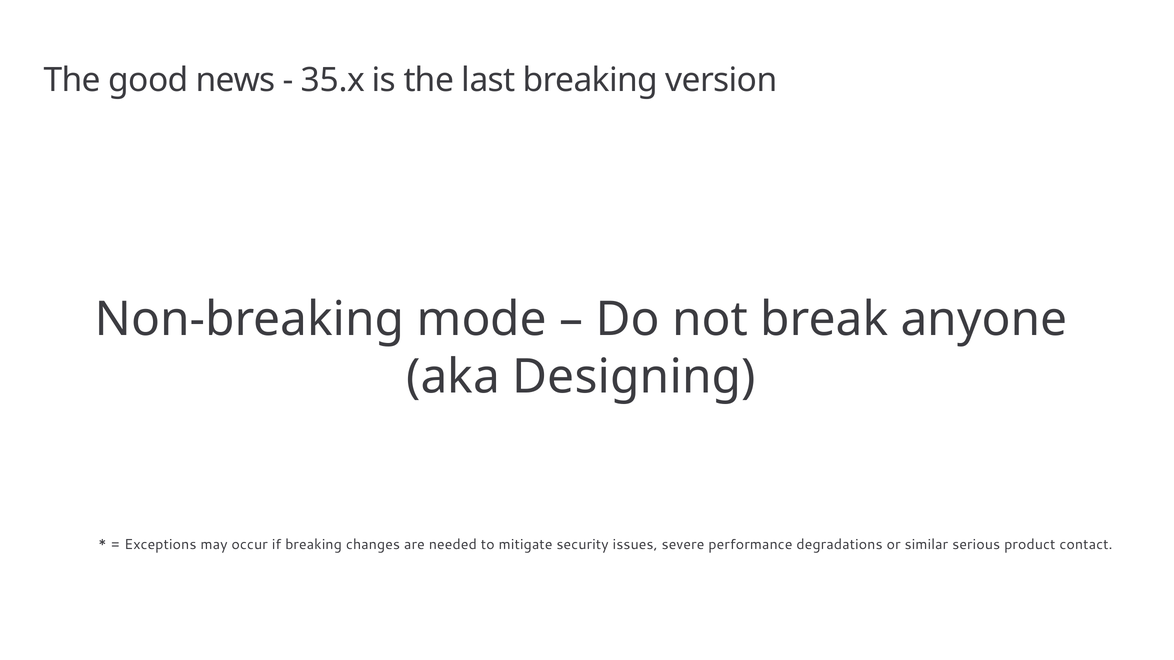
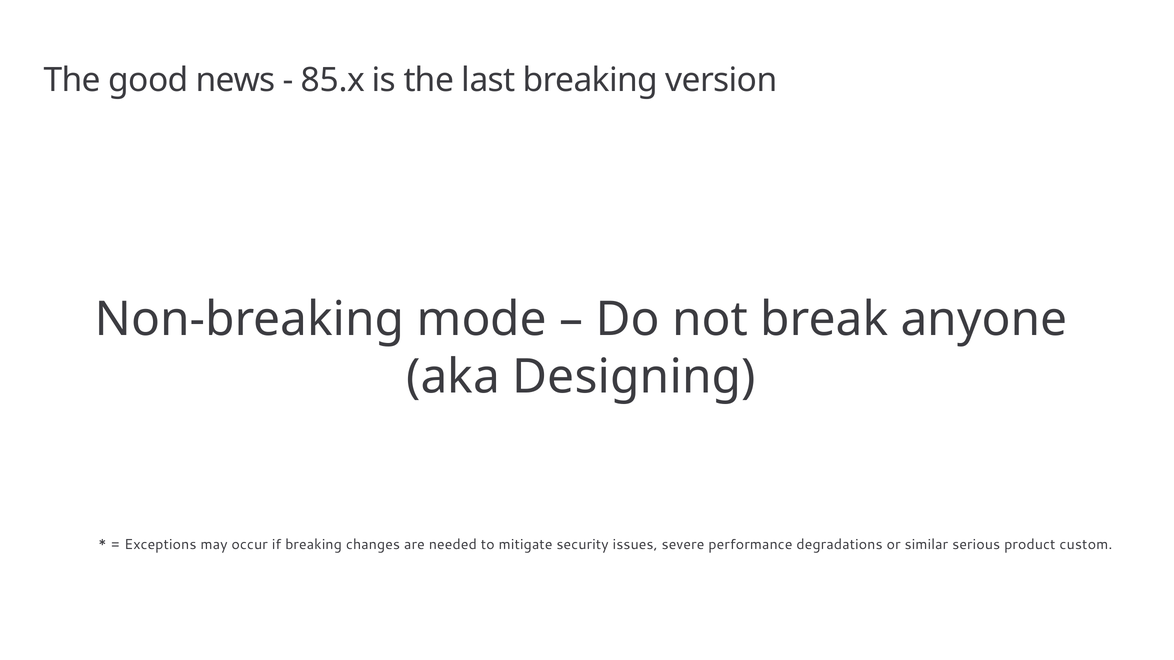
35.x: 35.x -> 85.x (333, 80)
contact: contact -> custom (1086, 545)
